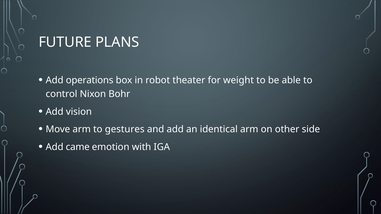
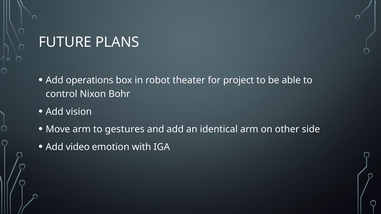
weight: weight -> project (239, 80)
came: came -> video (78, 147)
